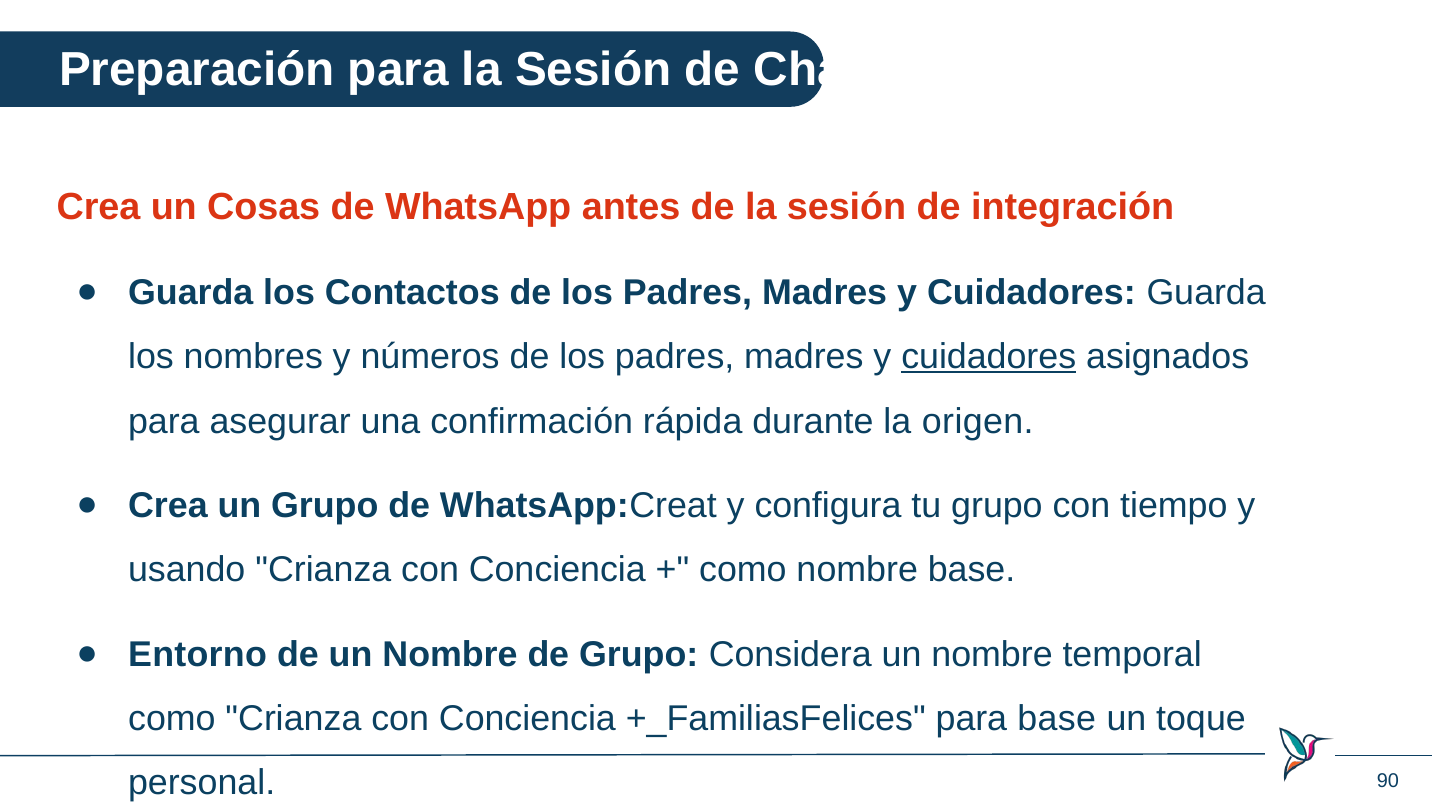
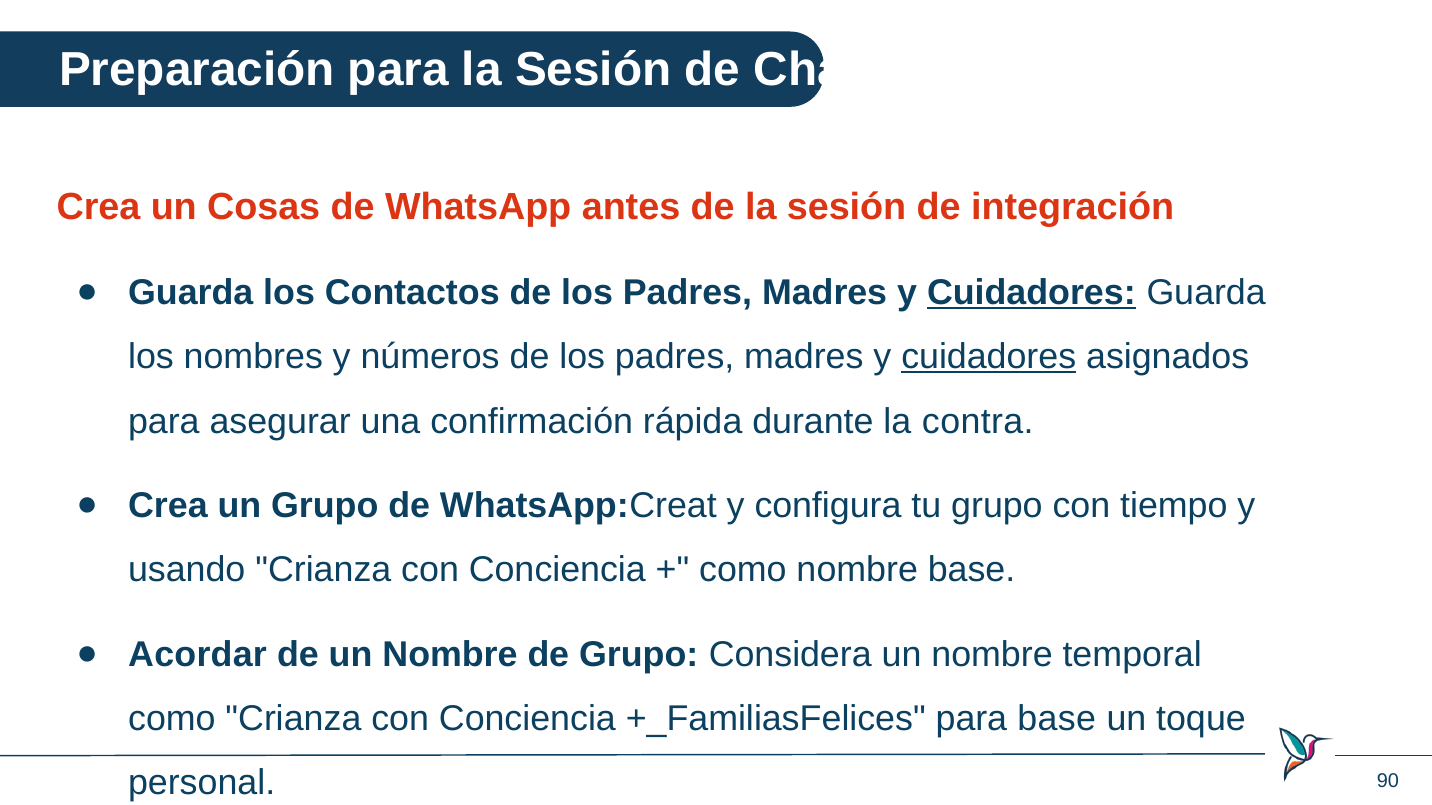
Cuidadores underline: none -> present (1031, 293)
origen: origen -> contra (978, 422)
Entorno: Entorno -> Acordar (198, 655)
